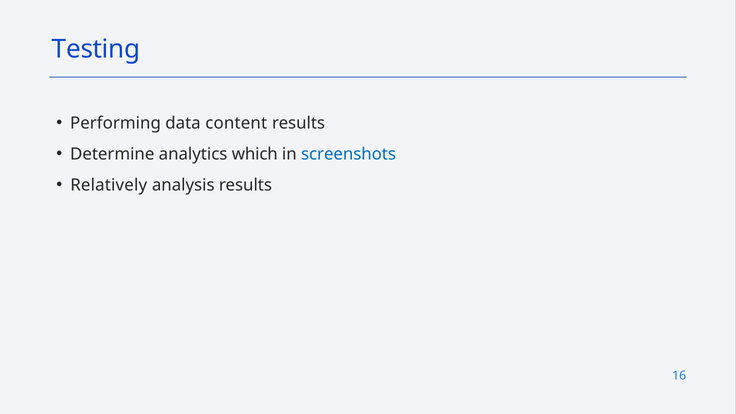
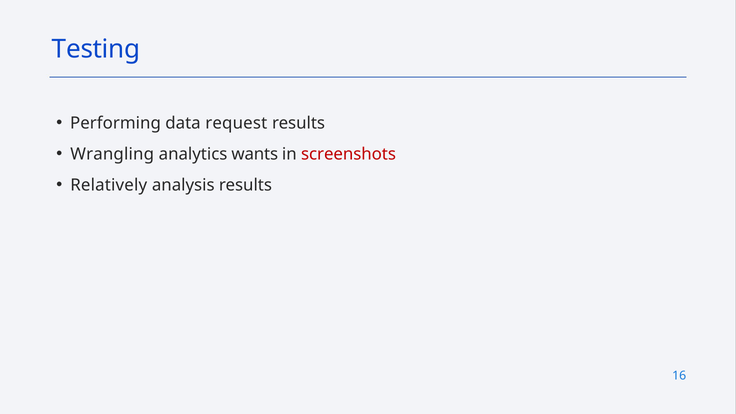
content: content -> request (236, 123)
Determine: Determine -> Wrangling (112, 154)
which: which -> wants (255, 154)
screenshots colour: blue -> red (348, 154)
